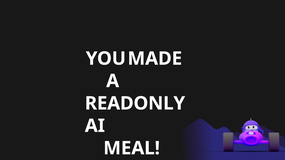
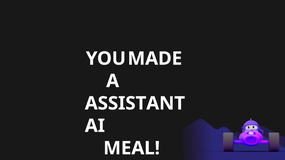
READONLY: READONLY -> ASSISTANT (135, 104)
